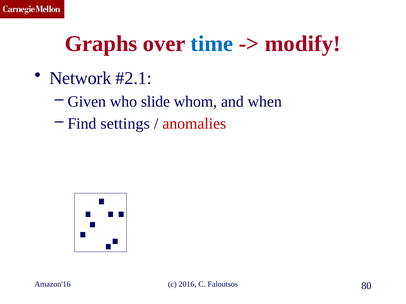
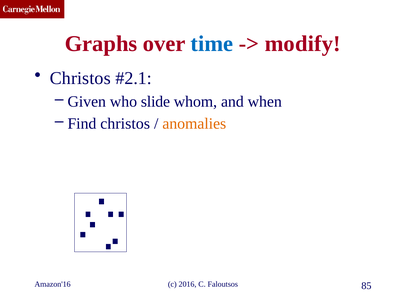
Network: Network -> Christos (80, 78)
Find settings: settings -> christos (125, 124)
anomalies colour: red -> orange (194, 124)
80: 80 -> 85 (366, 286)
